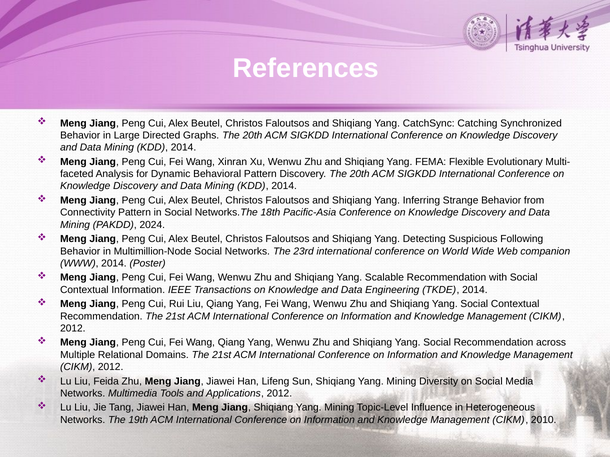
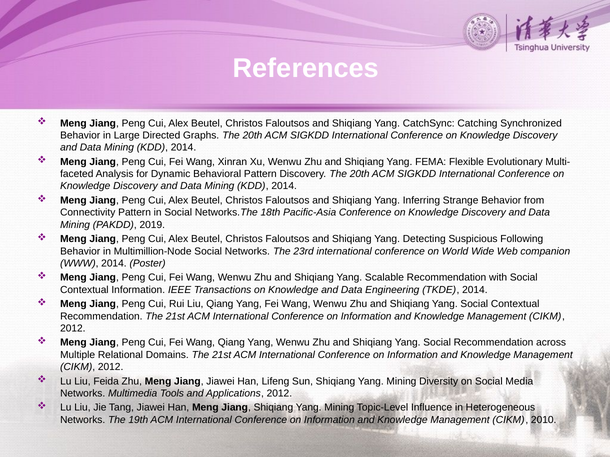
2024: 2024 -> 2019 (152, 225)
